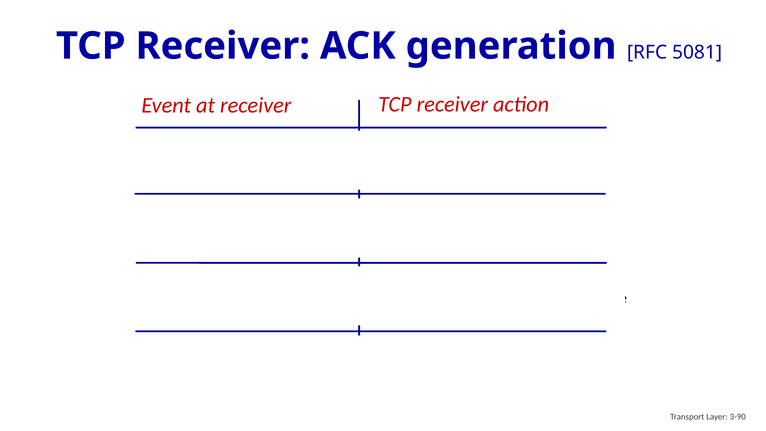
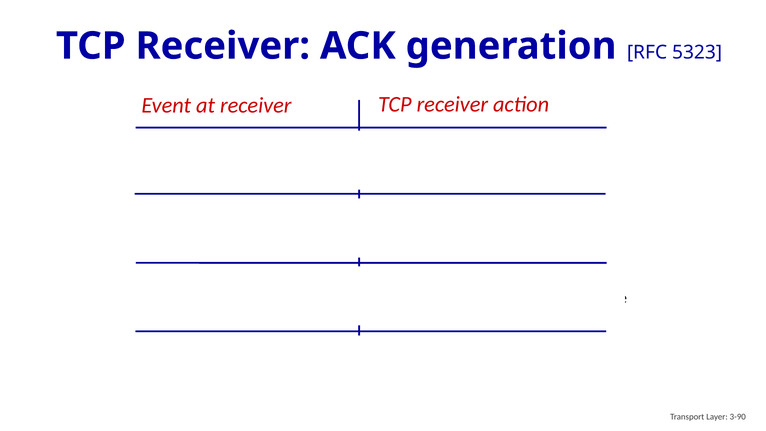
5081: 5081 -> 5323 (697, 52)
